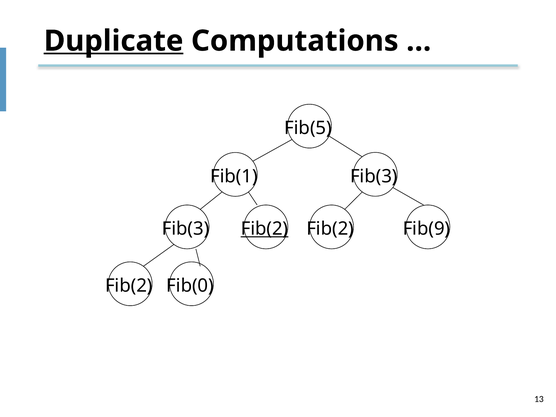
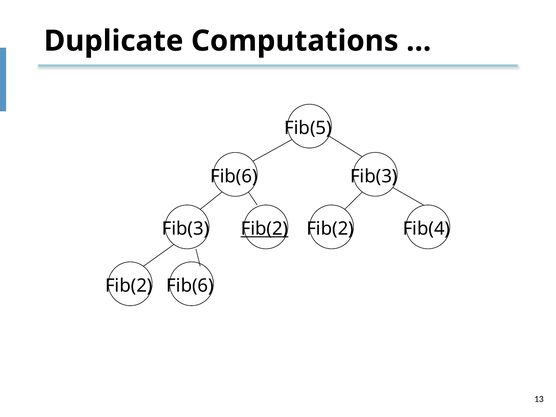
Duplicate underline: present -> none (114, 41)
Fib(1: Fib(1 -> Fib(6 (234, 176)
Fib(9: Fib(9 -> Fib(4 (426, 229)
Fib(2 Fib(0: Fib(0 -> Fib(6 (190, 286)
